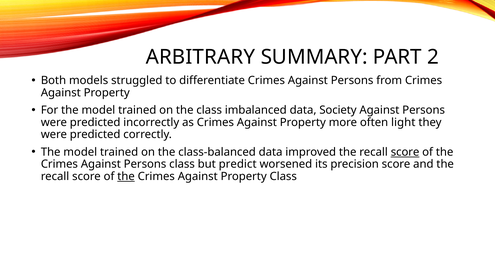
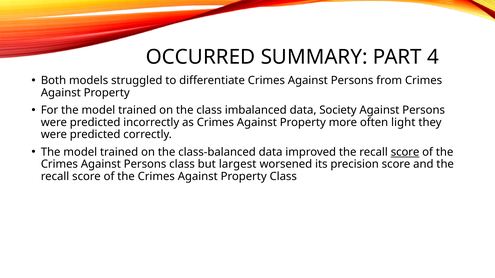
ARBITRARY: ARBITRARY -> OCCURRED (200, 57)
2: 2 -> 4 (433, 57)
predict: predict -> largest (238, 164)
the underline: present -> none (126, 177)
